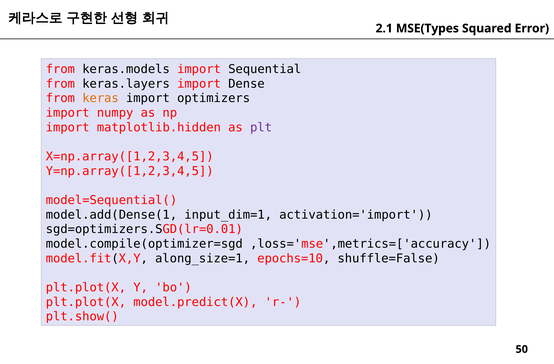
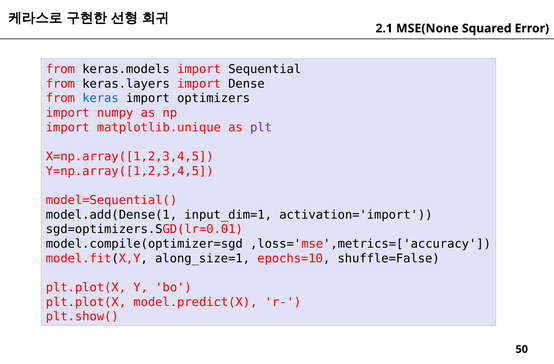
MSE(Types: MSE(Types -> MSE(None (427, 28)
keras colour: orange -> blue (100, 98)
matplotlib.hidden: matplotlib.hidden -> matplotlib.unique (159, 127)
